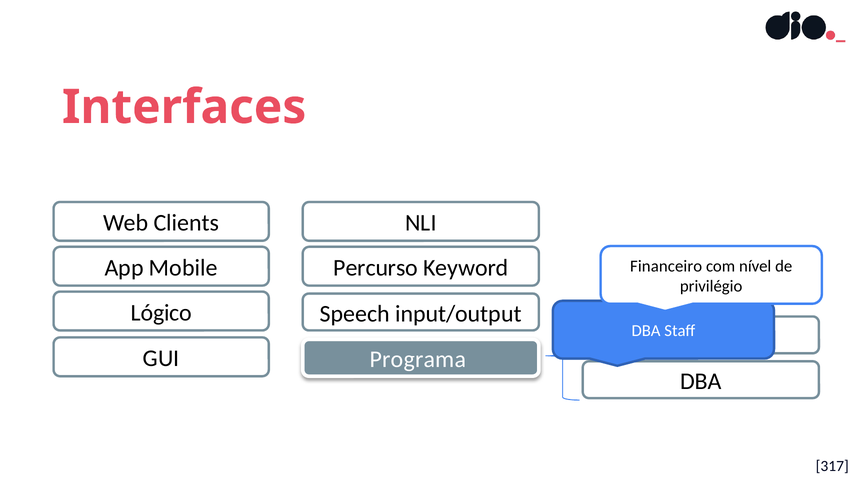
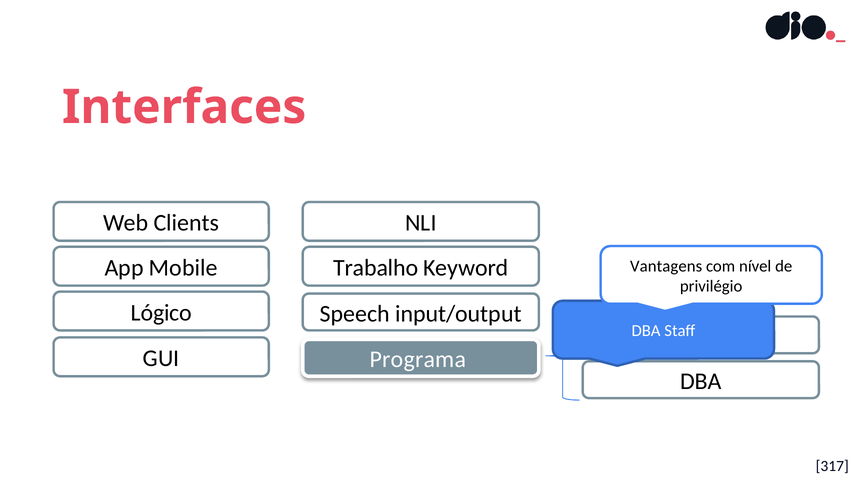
Percurso: Percurso -> Trabalho (376, 268)
Financeiro: Financeiro -> Vantagens (666, 266)
